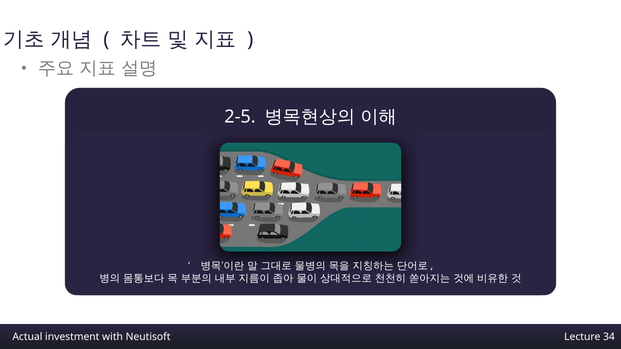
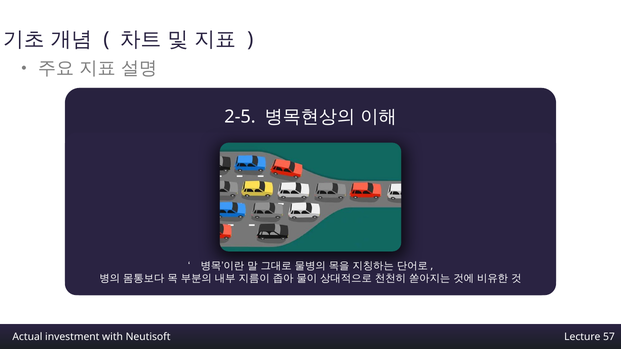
34: 34 -> 57 (609, 337)
